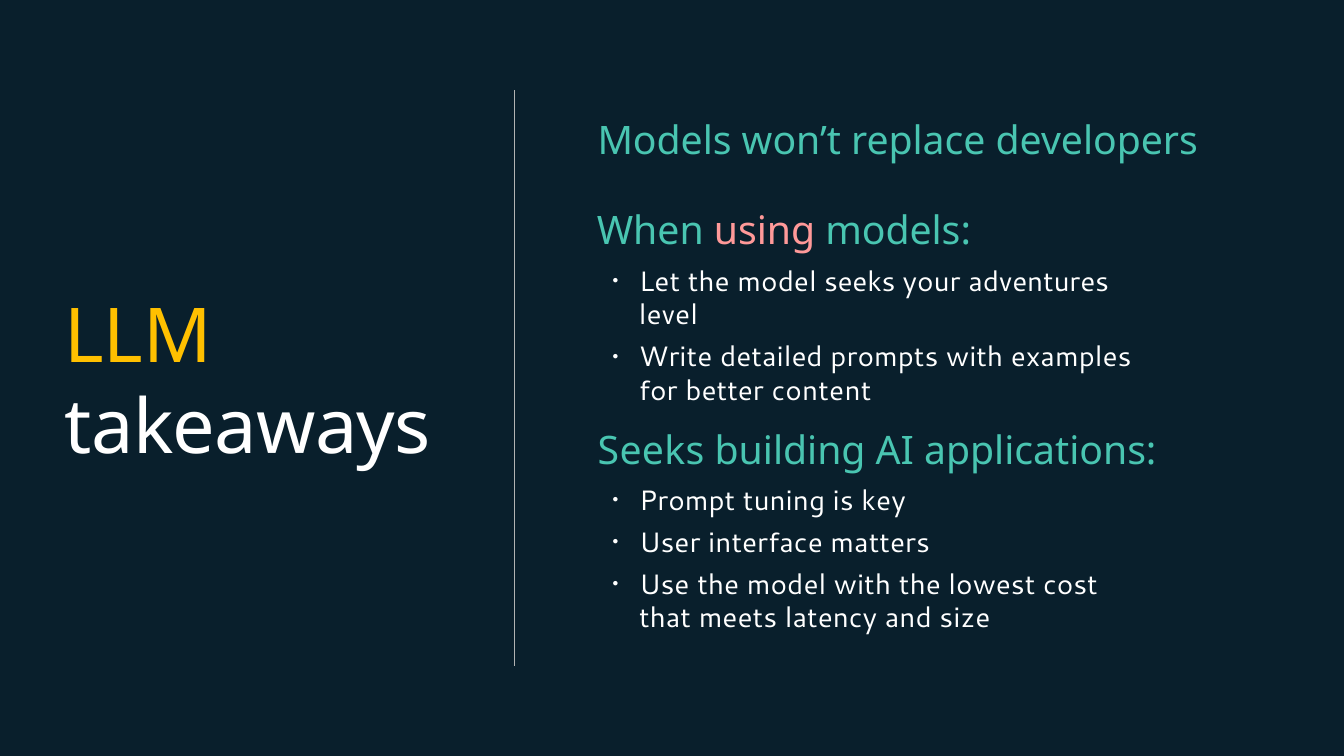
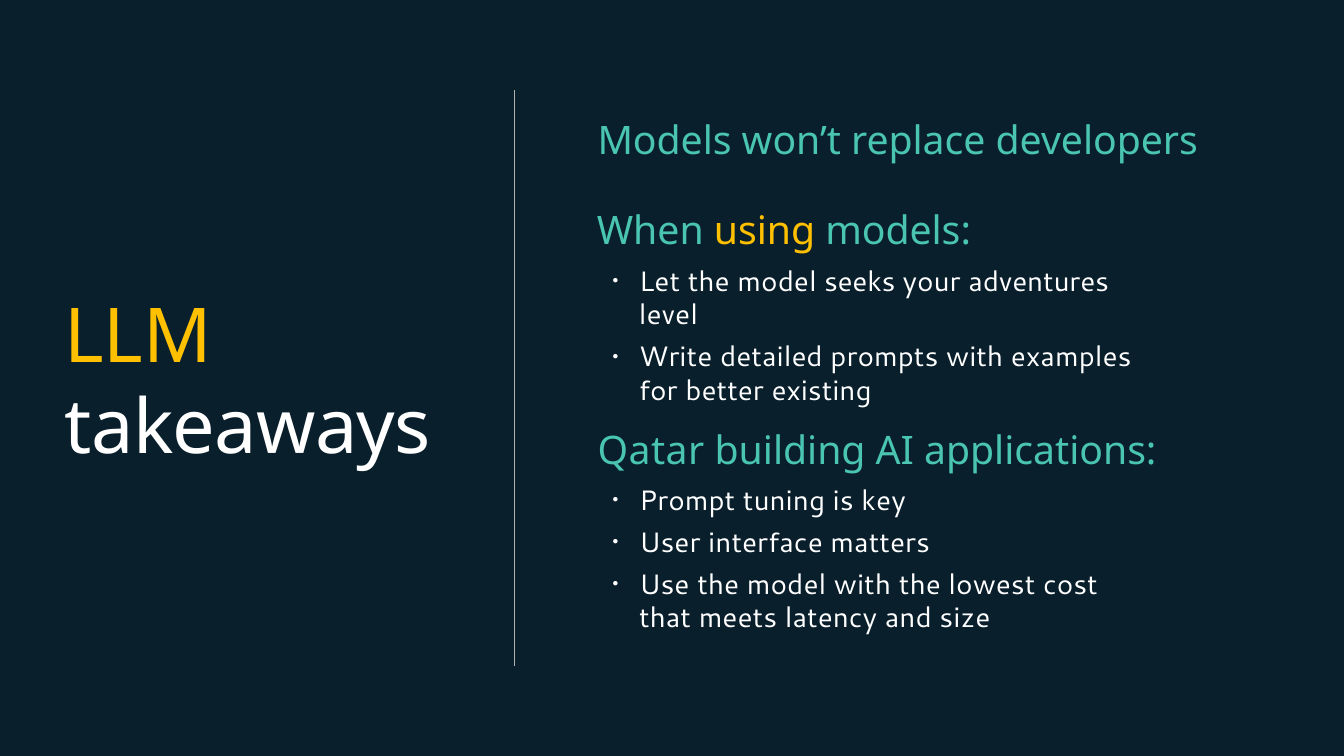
using colour: pink -> yellow (765, 232)
content: content -> existing (822, 391)
Seeks: Seeks -> Qatar (651, 451)
